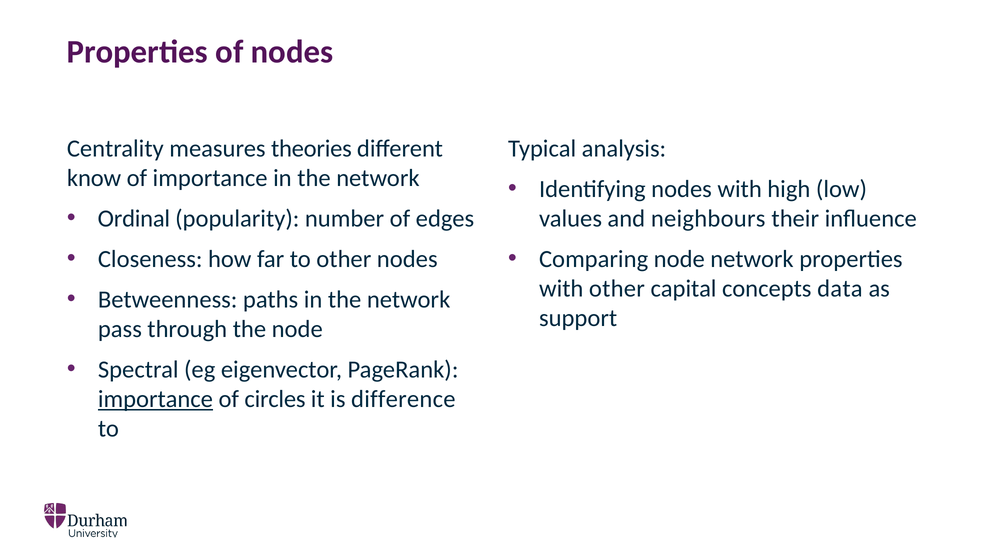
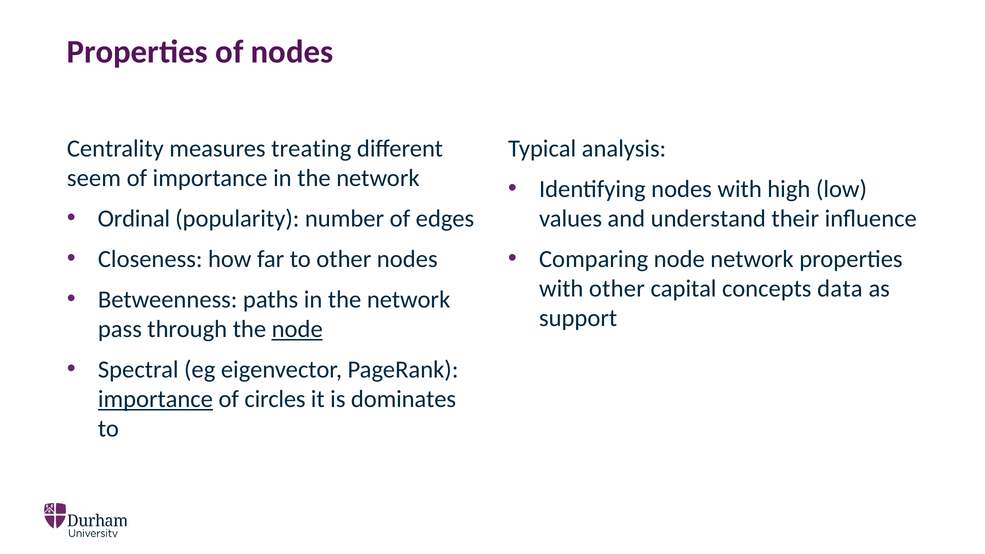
theories: theories -> treating (311, 148)
know: know -> seem (94, 178)
neighbours: neighbours -> understand (708, 218)
node underline: none -> present (297, 329)
difference: difference -> dominates (403, 399)
